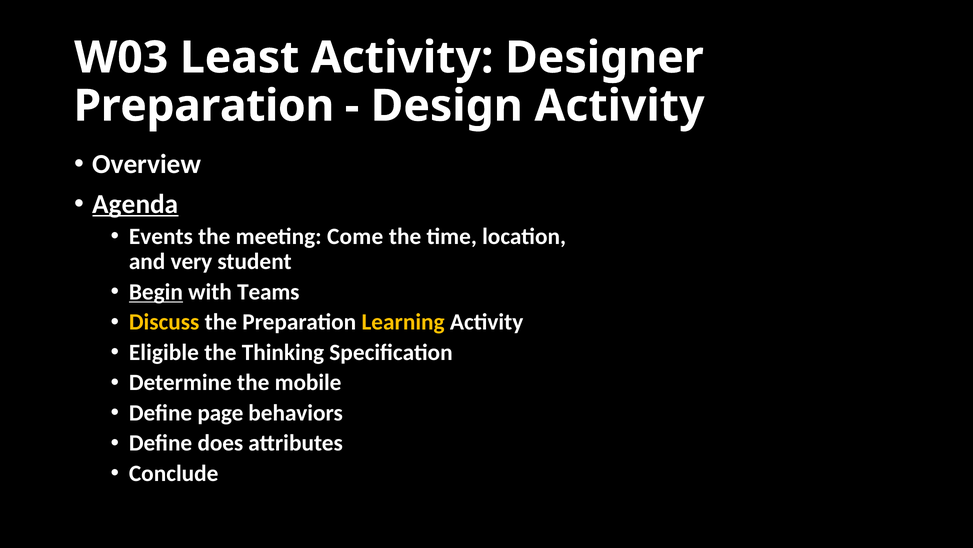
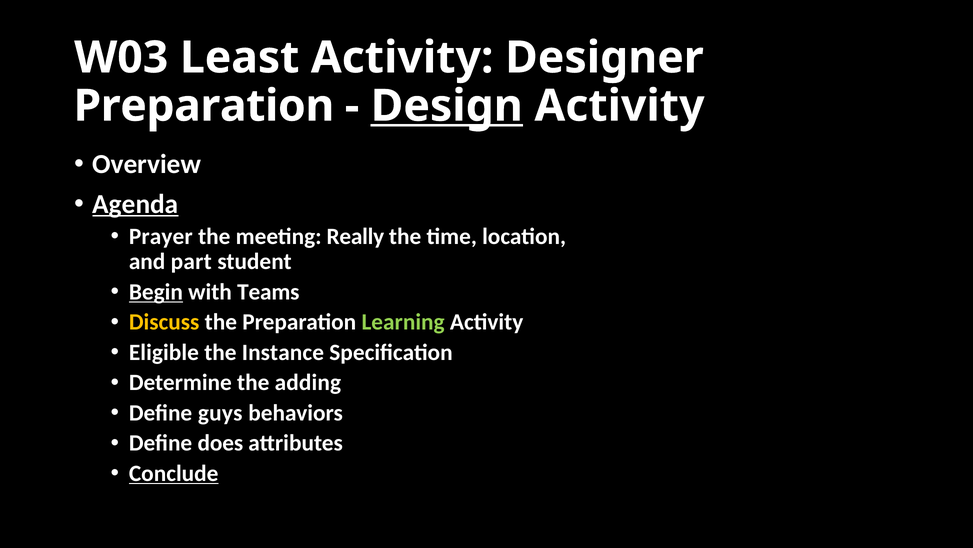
Design underline: none -> present (447, 106)
Events: Events -> Prayer (161, 236)
Come: Come -> Really (355, 236)
very: very -> part (191, 261)
Learning colour: yellow -> light green (403, 322)
Thinking: Thinking -> Instance (283, 352)
mobile: mobile -> adding (308, 382)
page: page -> guys (220, 412)
Conclude underline: none -> present (174, 473)
